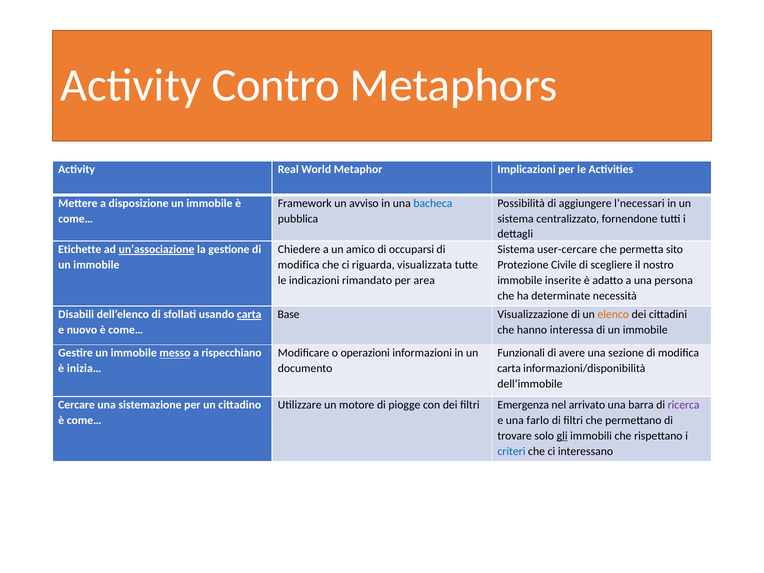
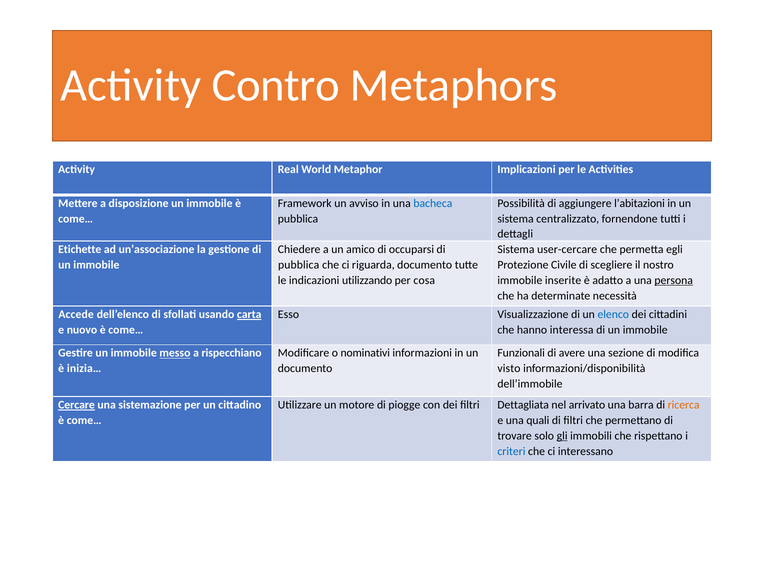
l’necessari: l’necessari -> l’abitazioni (639, 203)
un’associazione underline: present -> none (157, 250)
sito: sito -> egli (674, 250)
modifica: modifica -> pubblica (299, 265)
riguarda visualizzata: visualizzata -> documento (425, 265)
rimandato: rimandato -> utilizzando (367, 280)
area: area -> cosa (424, 280)
persona underline: none -> present (674, 280)
Disabili: Disabili -> Accede (76, 314)
Base: Base -> Esso (288, 314)
elenco colour: orange -> blue (613, 314)
operazioni: operazioni -> nominativi (365, 353)
carta: carta -> visto (509, 369)
Cercare underline: none -> present (77, 405)
Emergenza: Emergenza -> Dettagliata (523, 405)
ricerca colour: purple -> orange (684, 405)
farlo: farlo -> quali (538, 420)
